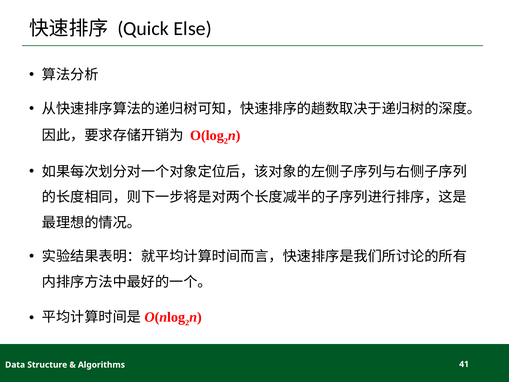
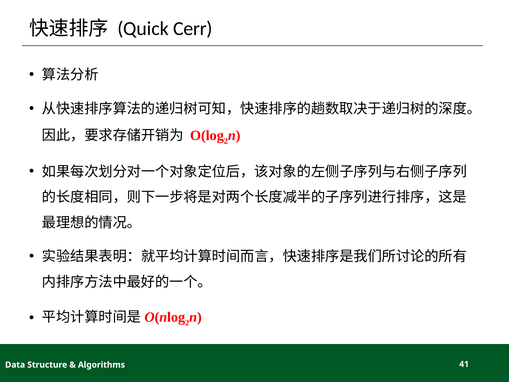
Else: Else -> Cerr (193, 29)
